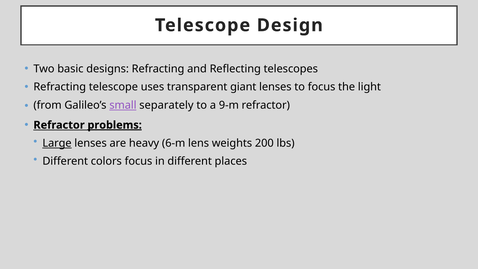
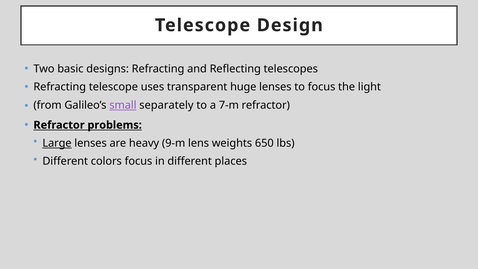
giant: giant -> huge (243, 87)
9-m: 9-m -> 7-m (229, 105)
problems underline: present -> none (115, 125)
6-m: 6-m -> 9-m (174, 143)
200: 200 -> 650 (264, 143)
